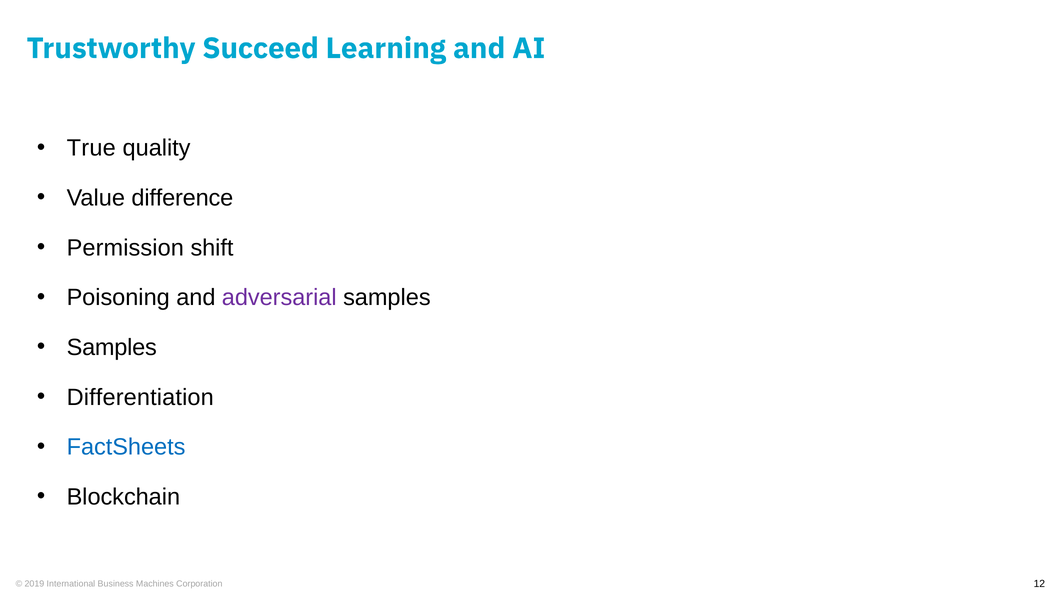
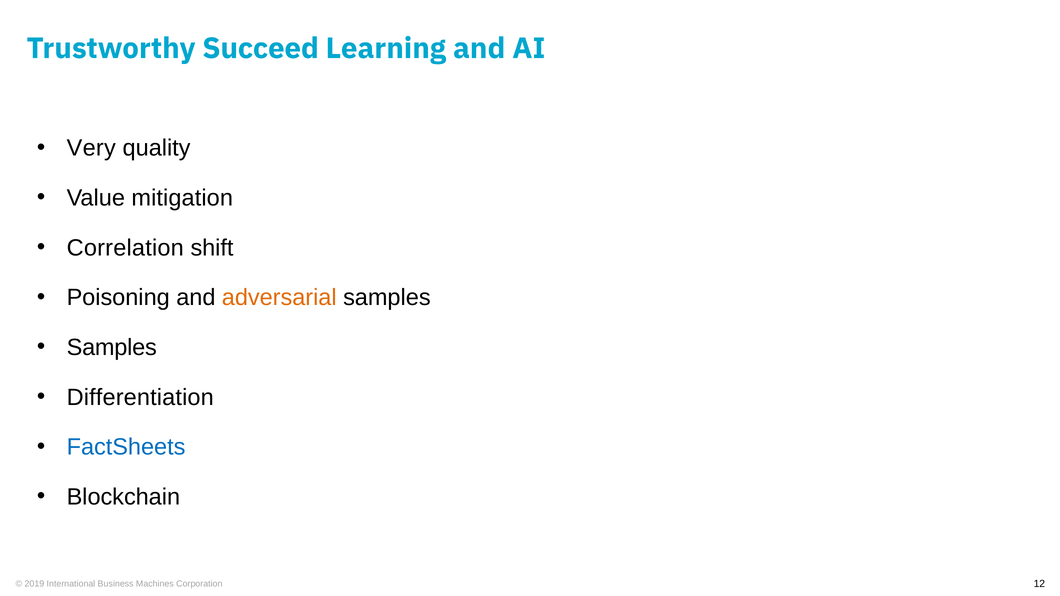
True: True -> Very (91, 148)
difference: difference -> mitigation (182, 198)
Permission: Permission -> Correlation (125, 248)
adversarial colour: purple -> orange (279, 298)
